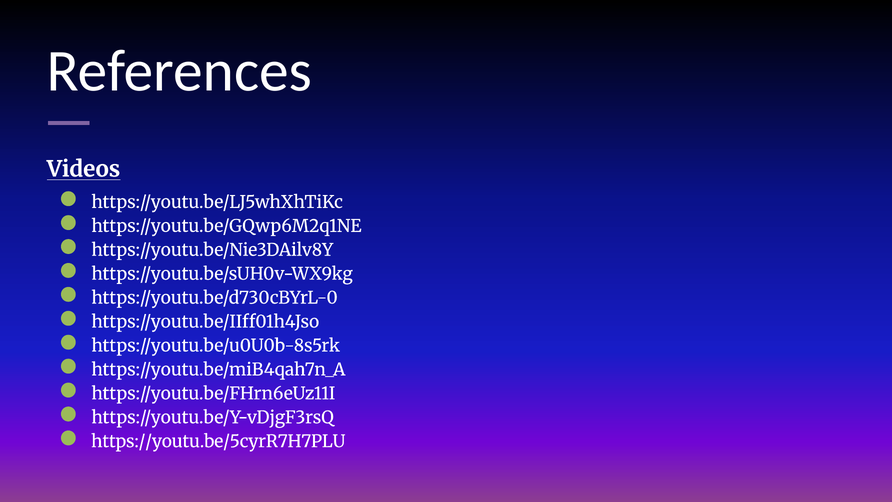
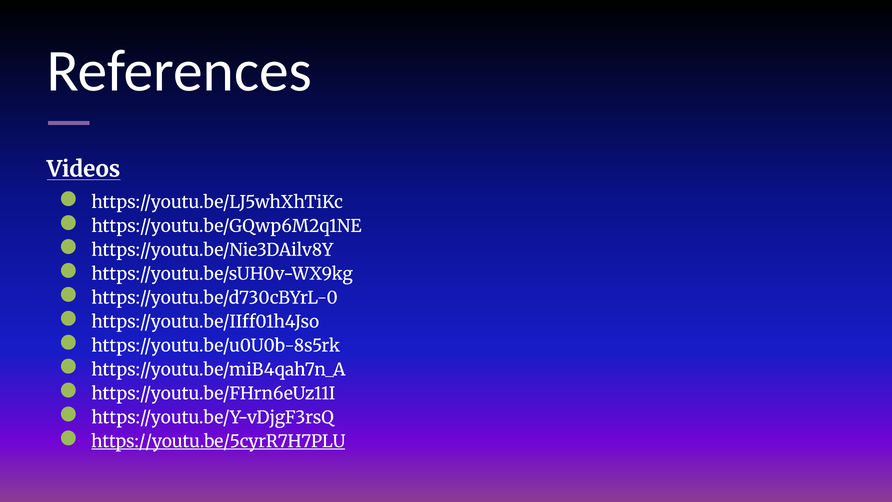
https://youtu.be/5cyrR7H7PLU underline: none -> present (218, 441)
